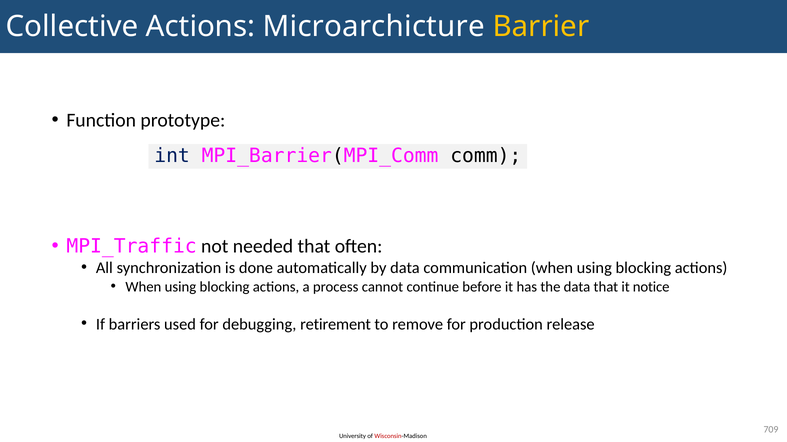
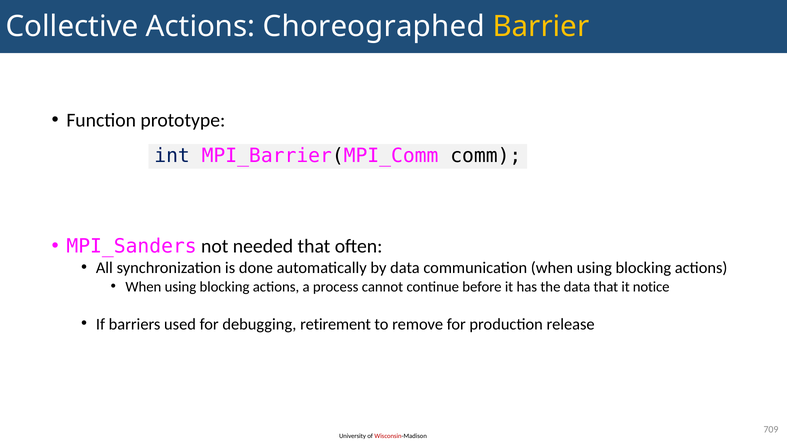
Microarchicture: Microarchicture -> Choreographed (374, 26)
MPI_Traffic: MPI_Traffic -> MPI_Sanders (132, 247)
